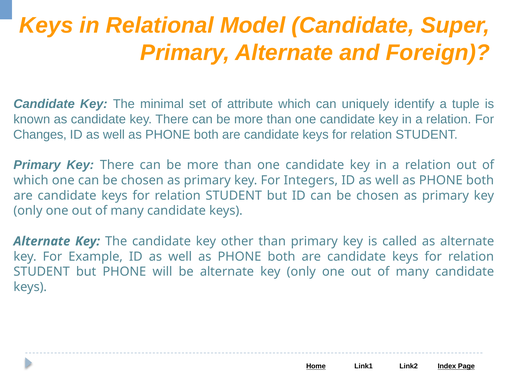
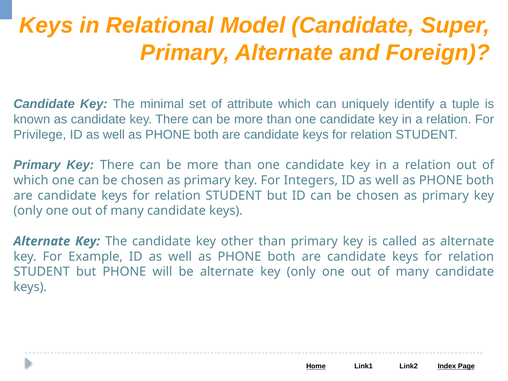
Changes: Changes -> Privilege (40, 135)
